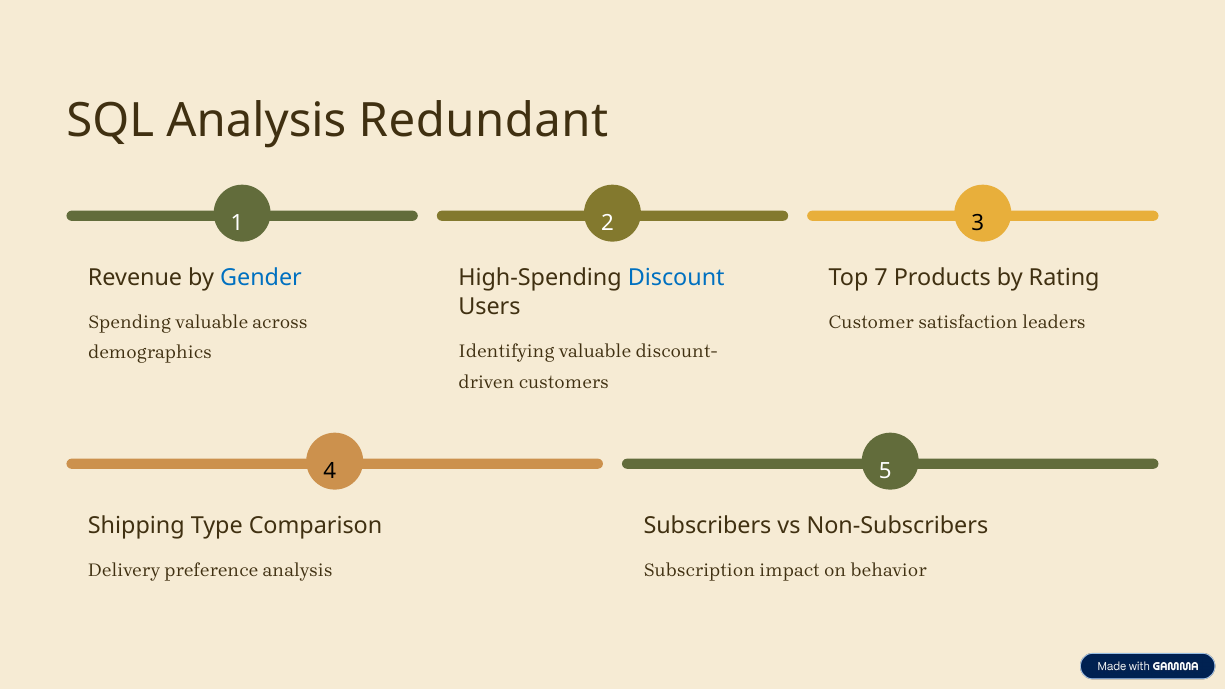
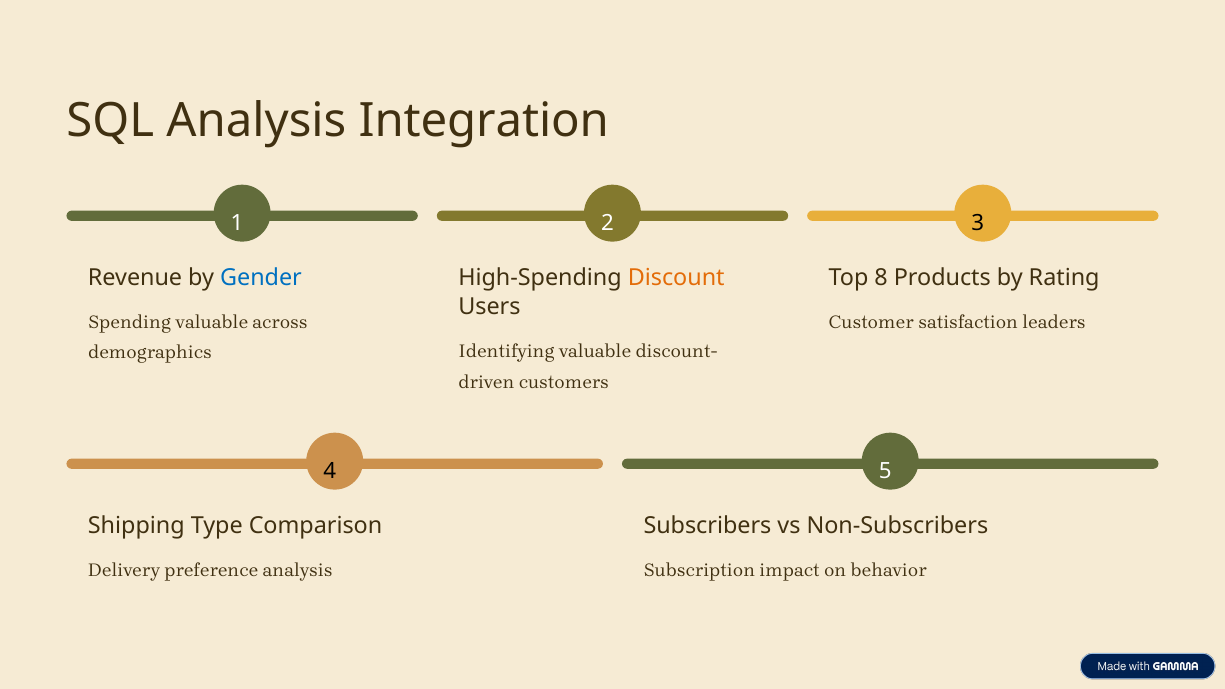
Redundant: Redundant -> Integration (484, 121)
Discount colour: blue -> orange (676, 278)
7: 7 -> 8 (881, 277)
